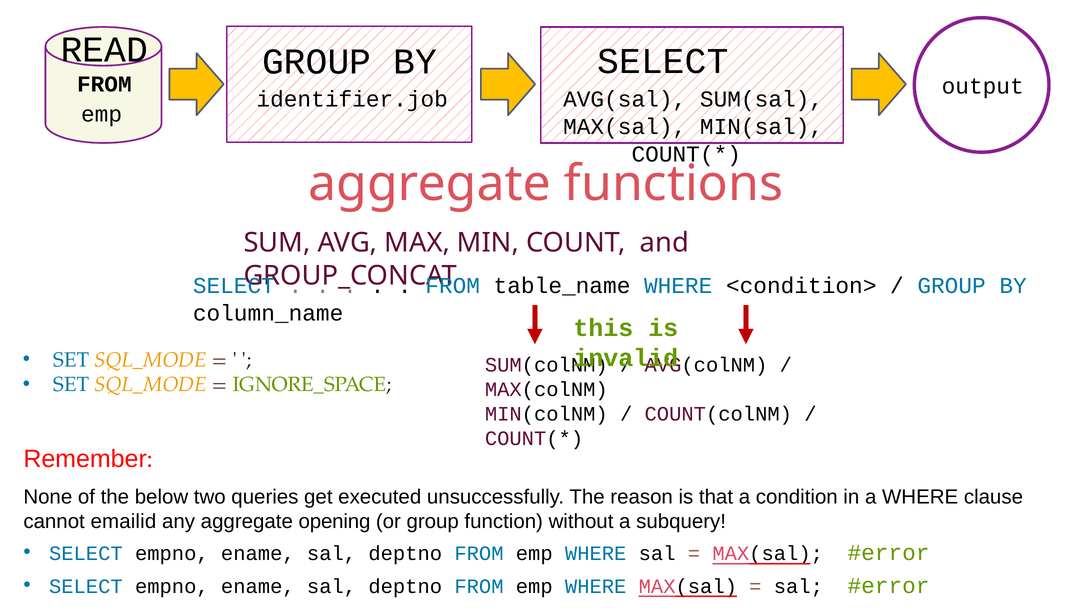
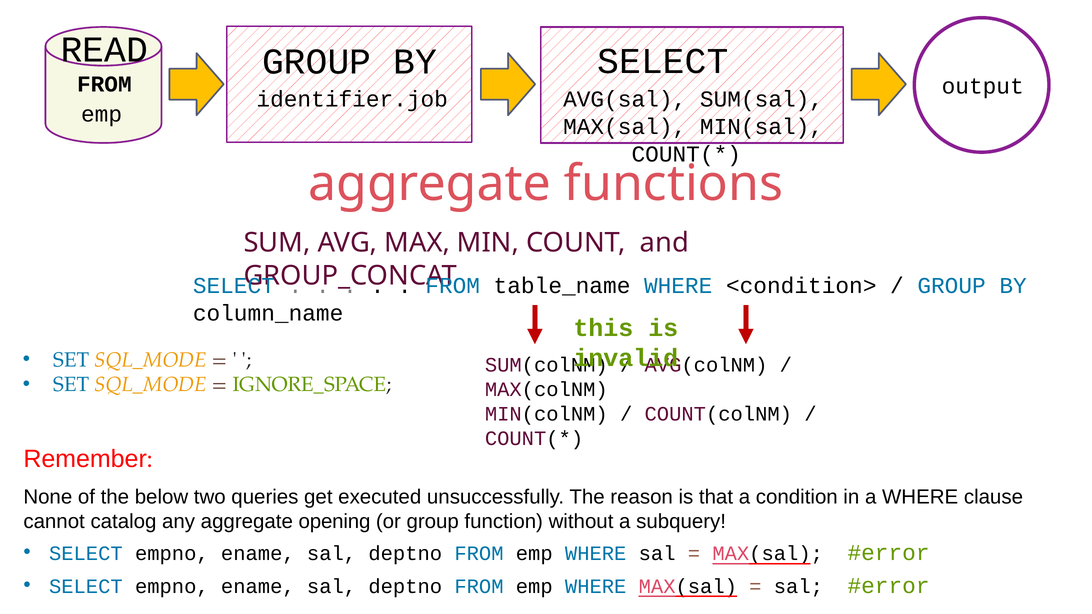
emailid: emailid -> catalog (123, 522)
